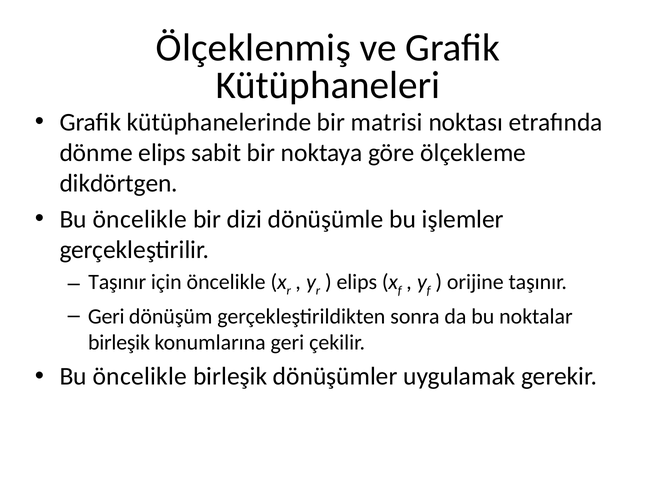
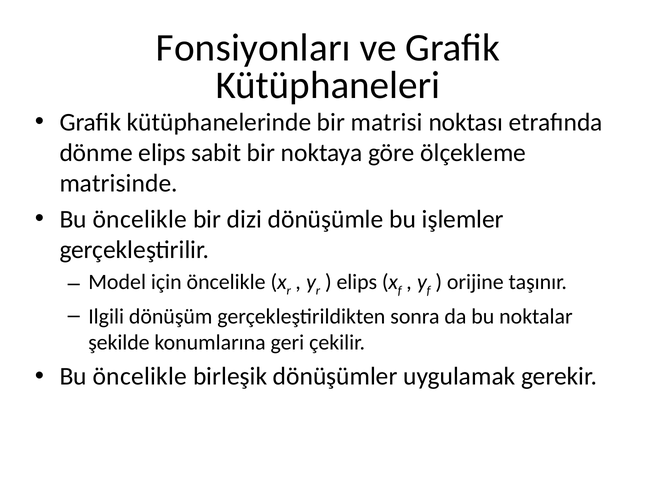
Ölçeklenmiş: Ölçeklenmiş -> Fonsiyonları (253, 48)
dikdörtgen: dikdörtgen -> matrisinde (119, 183)
Taşınır: Taşınır -> Model (117, 282)
Geri: Geri -> Ilgili (106, 316)
birleşik: birleşik -> şekilde (119, 343)
